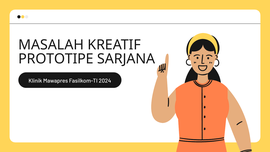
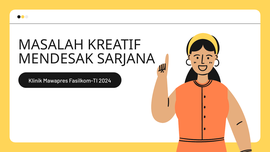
PROTOTIPE: PROTOTIPE -> MENDESAK (56, 59)
